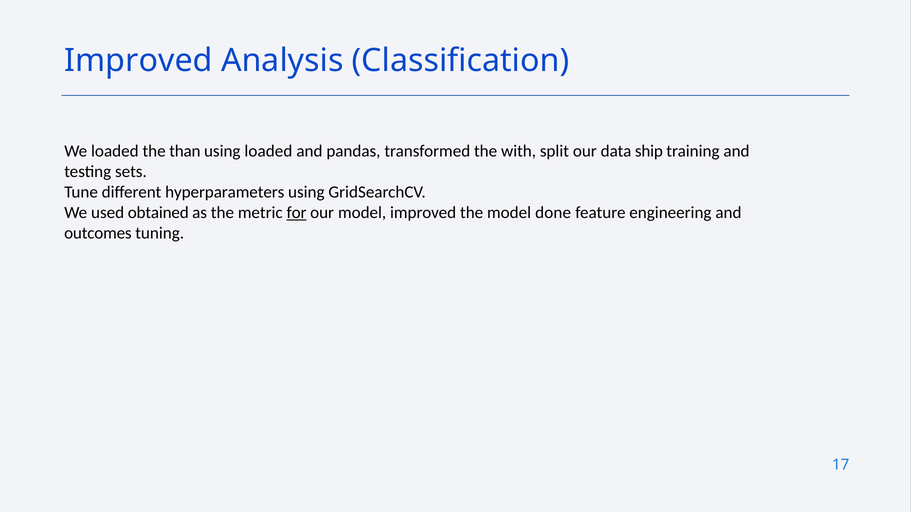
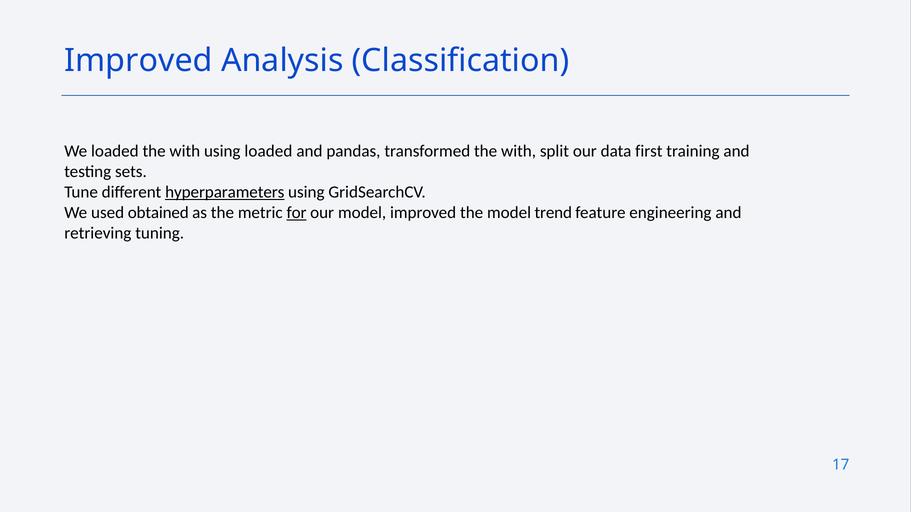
loaded the than: than -> with (185, 151)
ship: ship -> first (649, 151)
hyperparameters underline: none -> present (225, 192)
done: done -> trend (553, 213)
outcomes: outcomes -> retrieving (98, 233)
